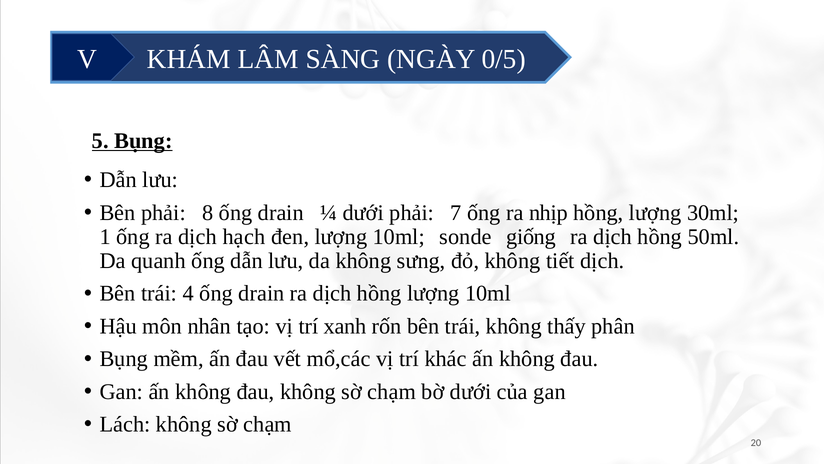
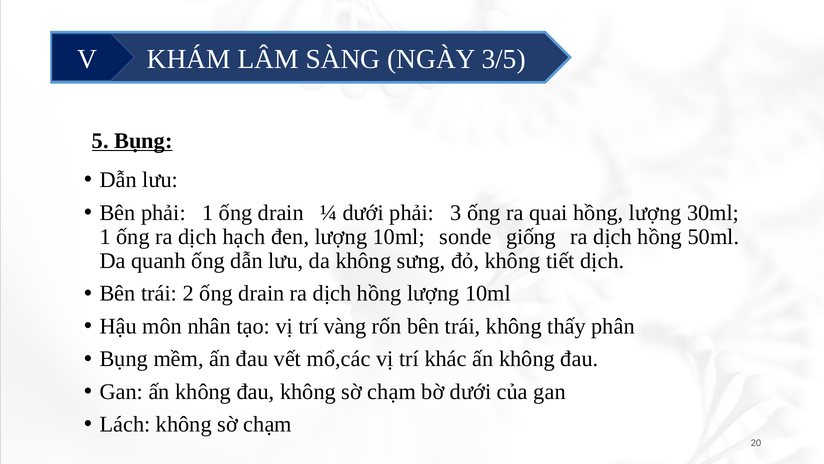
0/5: 0/5 -> 3/5 (504, 59)
phải 8: 8 -> 1 (208, 212)
7: 7 -> 3 (456, 212)
nhịp: nhịp -> quai (548, 212)
4: 4 -> 2 (188, 293)
xanh: xanh -> vàng (345, 326)
